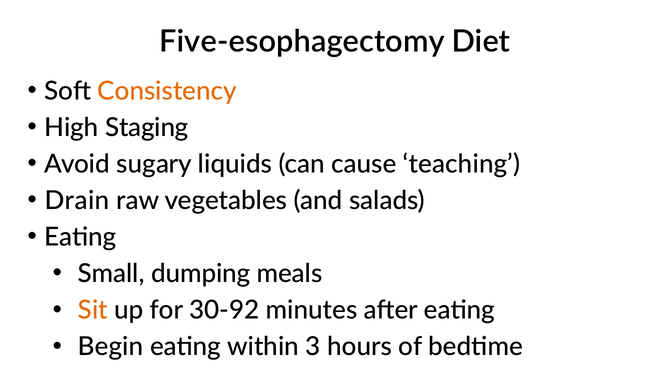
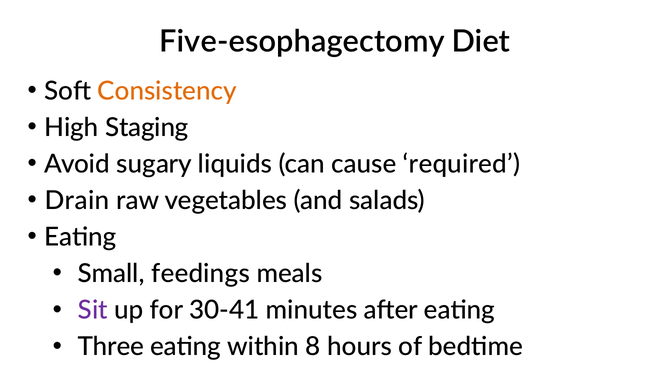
teaching: teaching -> required (462, 164)
dumping: dumping -> feedings (201, 274)
Sit colour: orange -> purple (93, 311)
30-92: 30-92 -> 30-41 (224, 311)
Begin: Begin -> Three (111, 347)
3: 3 -> 8 (313, 347)
